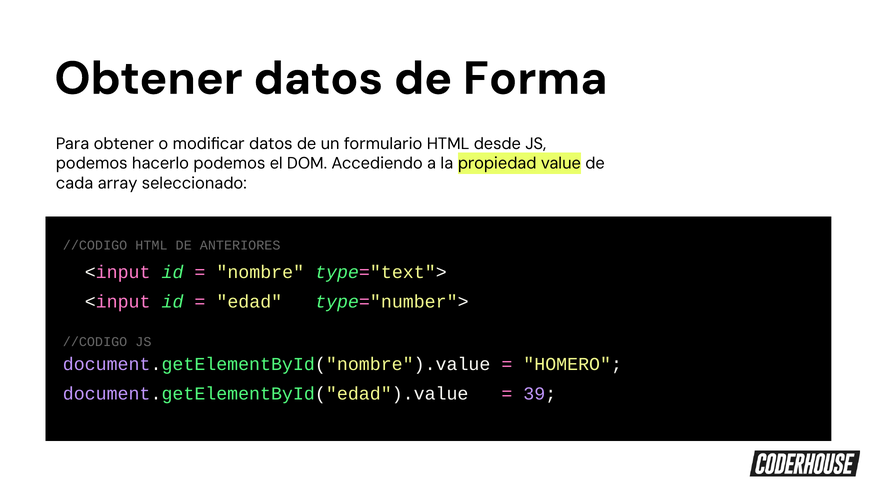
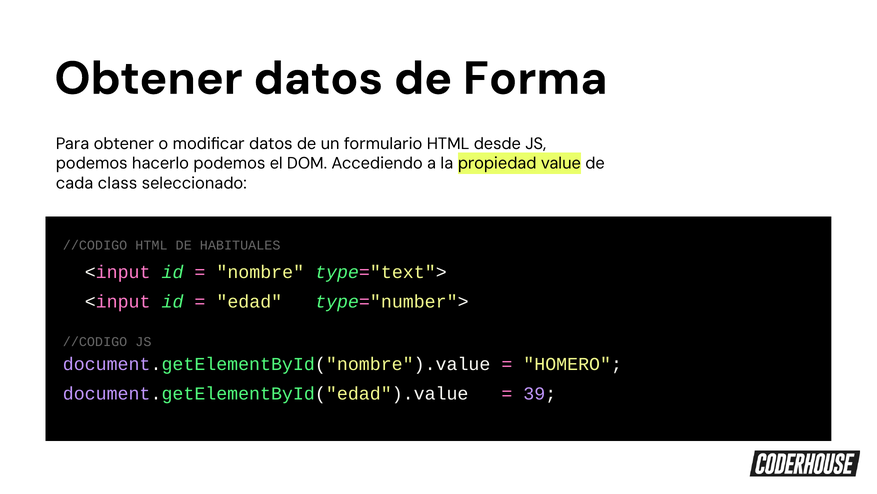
array: array -> class (117, 183)
ANTERIORES: ANTERIORES -> HABITUALES (240, 245)
